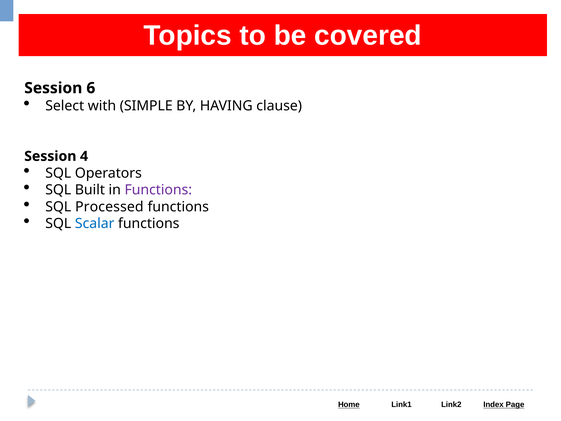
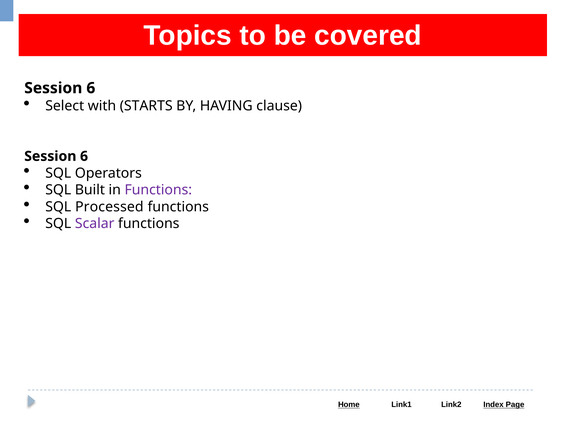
SIMPLE: SIMPLE -> STARTS (146, 106)
4: 4 -> 6 (84, 156)
Scalar colour: blue -> purple (95, 223)
